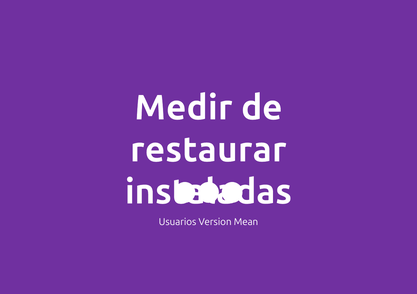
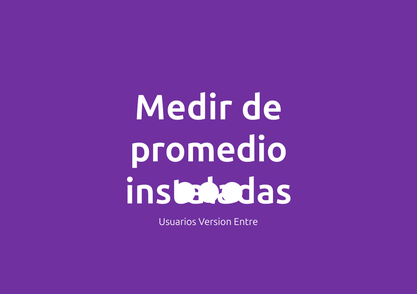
restaurar: restaurar -> promedio (209, 150)
Mean: Mean -> Entre (246, 222)
